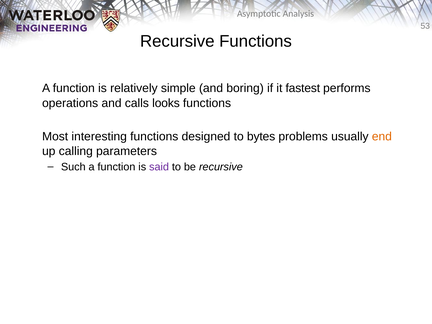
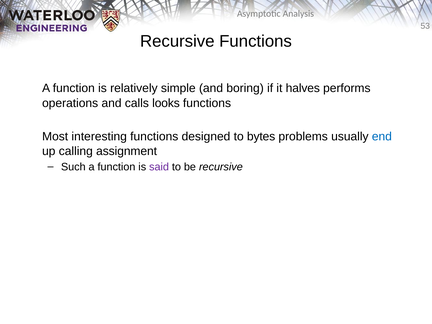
fastest: fastest -> halves (303, 88)
end colour: orange -> blue (382, 137)
parameters: parameters -> assignment (127, 151)
